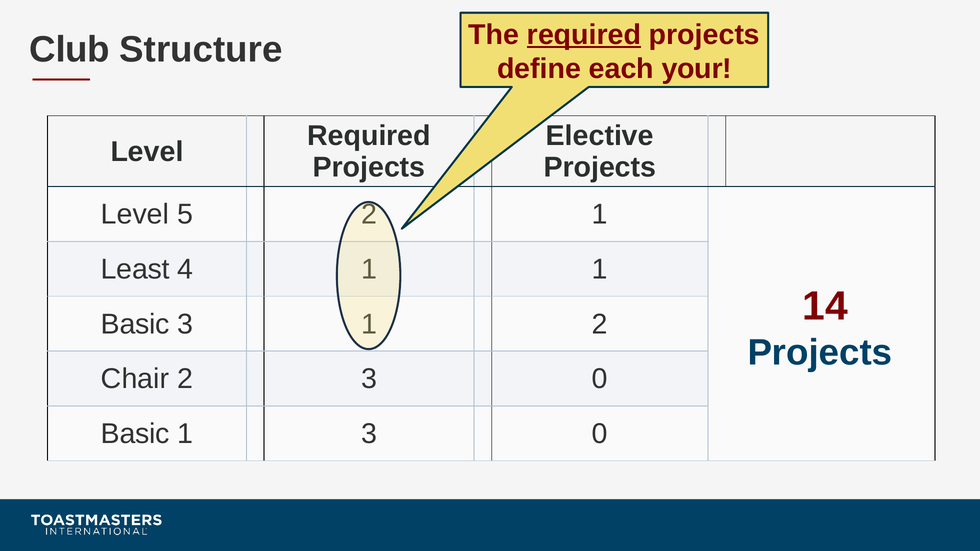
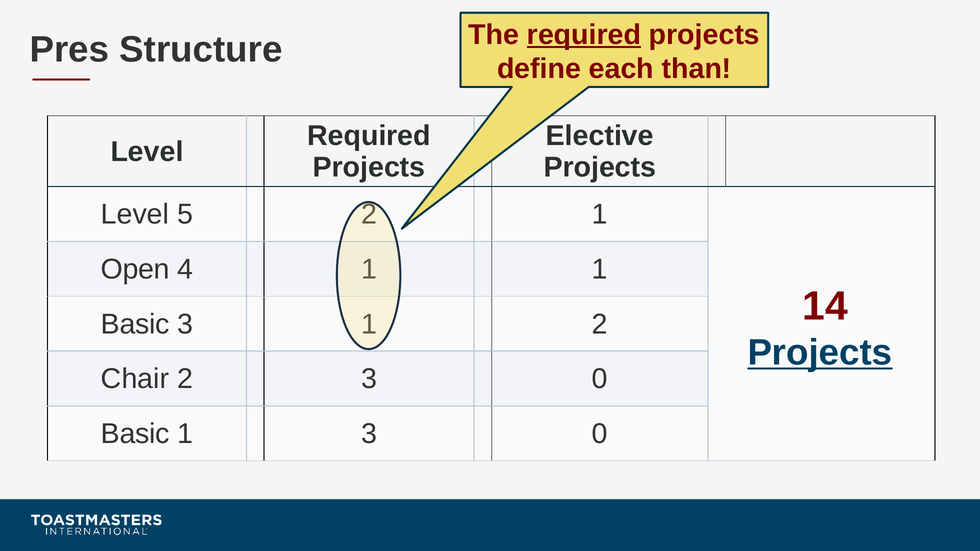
Club: Club -> Pres (69, 50)
your: your -> than (697, 69)
Least: Least -> Open (135, 269)
Projects underline: none -> present (820, 353)
